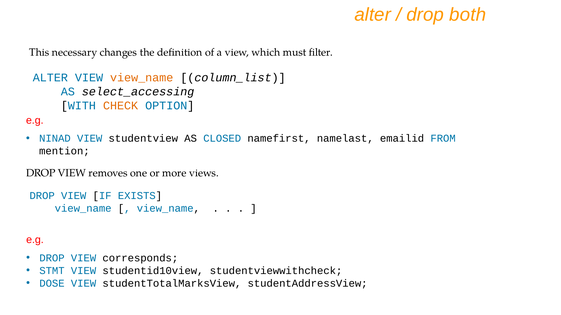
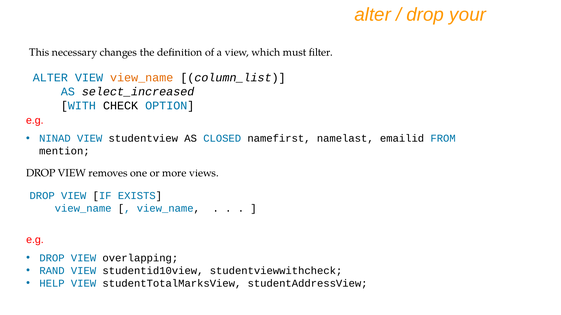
both: both -> your (468, 15)
select_accessing: select_accessing -> select_increased (138, 92)
CHECK colour: orange -> black (121, 106)
corresponds: corresponds -> overlapping (140, 259)
STMT: STMT -> RAND (52, 271)
DOSE: DOSE -> HELP (52, 284)
